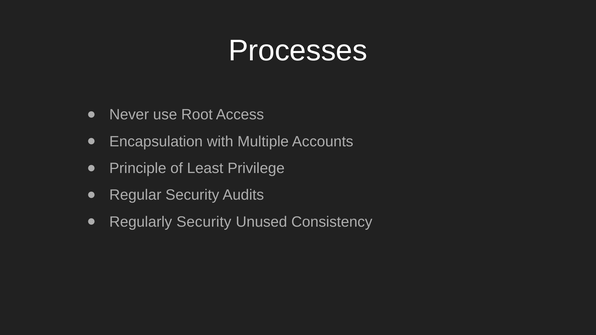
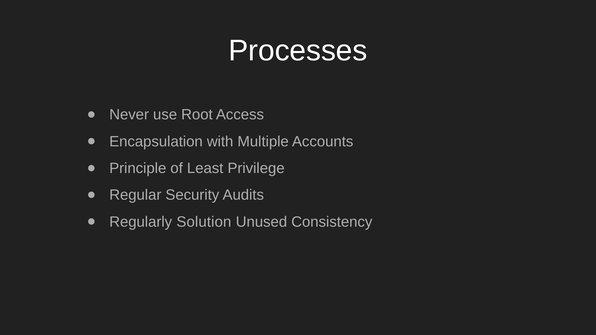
Regularly Security: Security -> Solution (204, 222)
